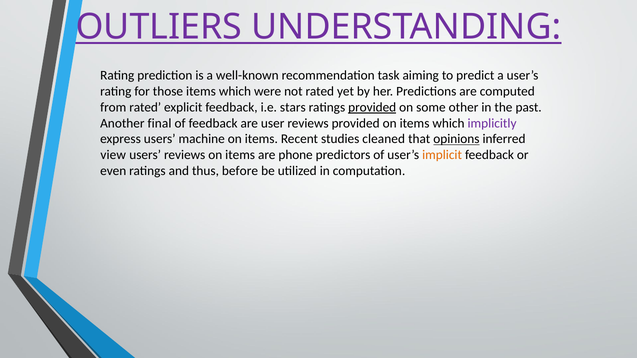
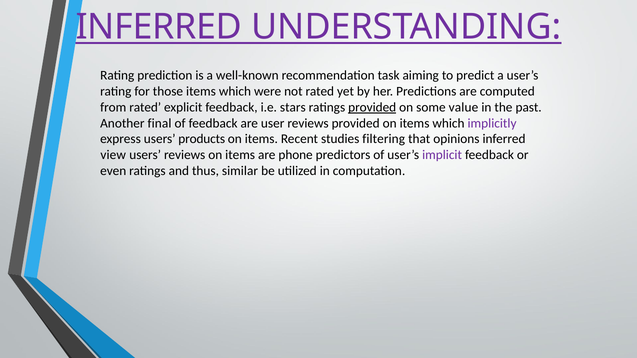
OUTLIERS: OUTLIERS -> INFERRED (159, 27)
other: other -> value (463, 107)
machine: machine -> products (202, 139)
cleaned: cleaned -> filtering (384, 139)
opinions underline: present -> none (456, 139)
implicit colour: orange -> purple (442, 155)
before: before -> similar (240, 171)
